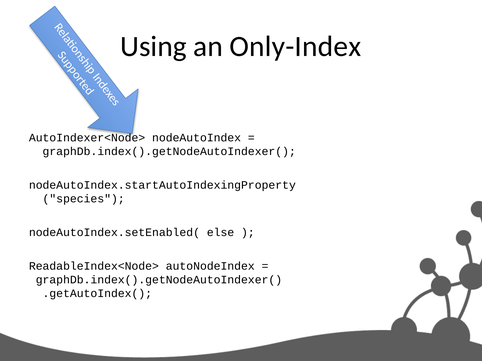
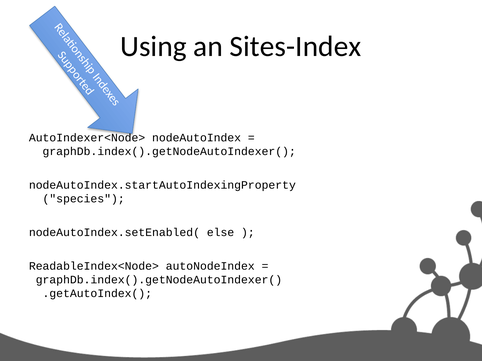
Only-Index: Only-Index -> Sites-Index (295, 47)
